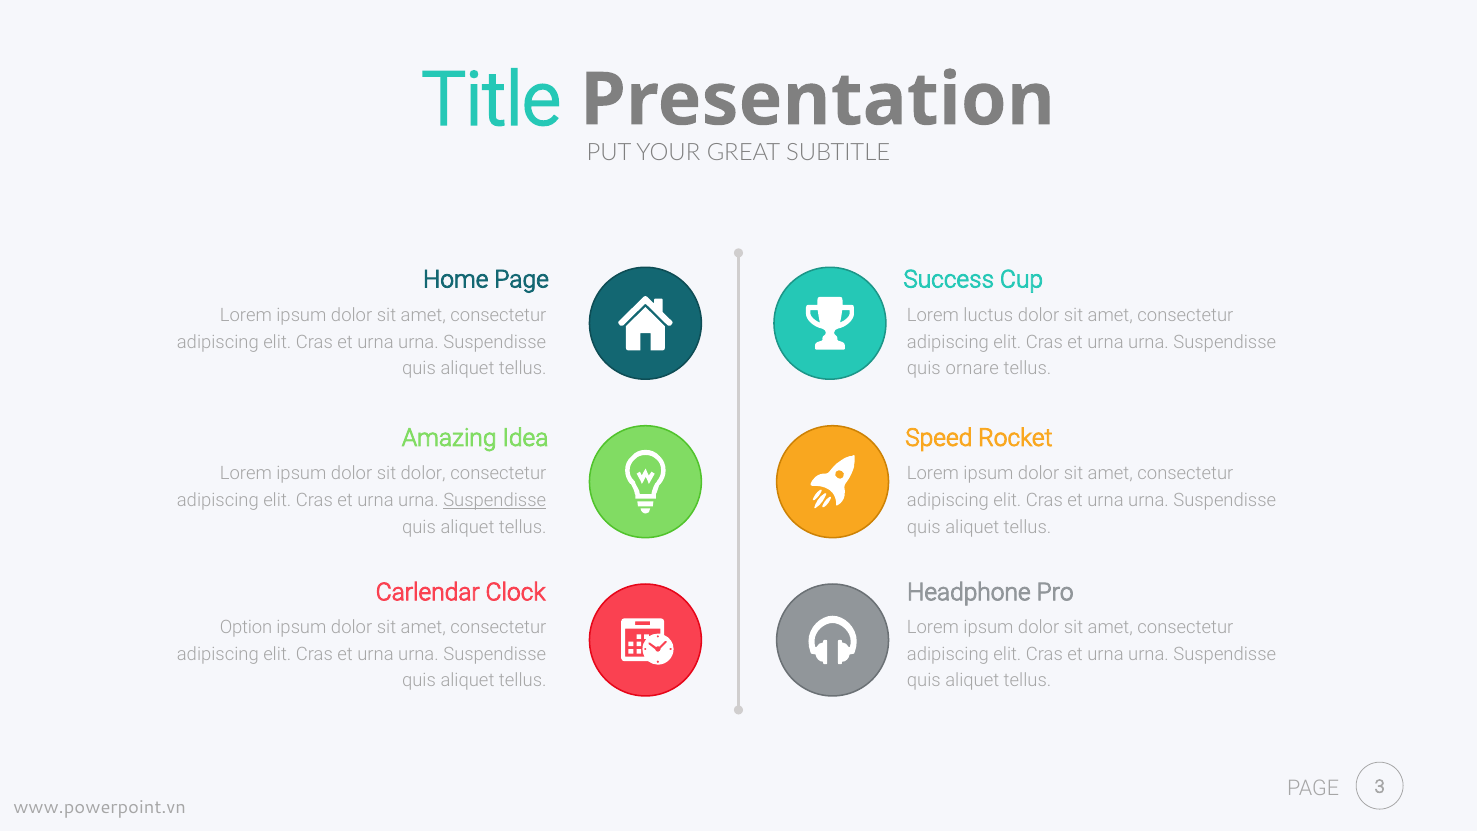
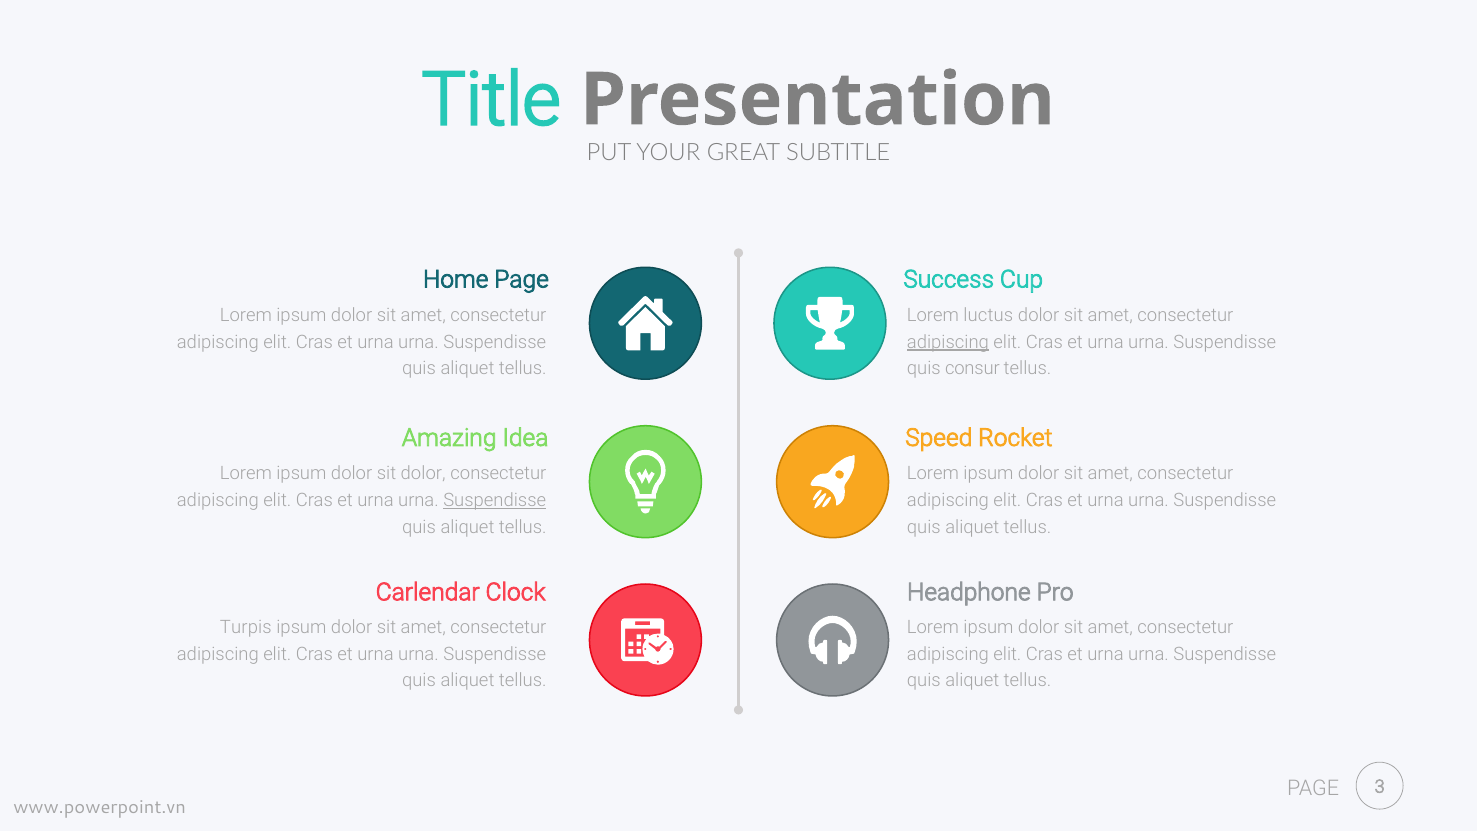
adipiscing underline: none -> present (948, 342)
ornare: ornare -> consur (972, 368)
Option: Option -> Turpis (246, 627)
